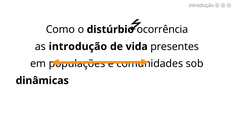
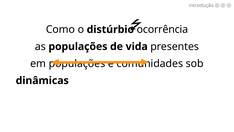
as introdução: introdução -> populações (78, 46)
